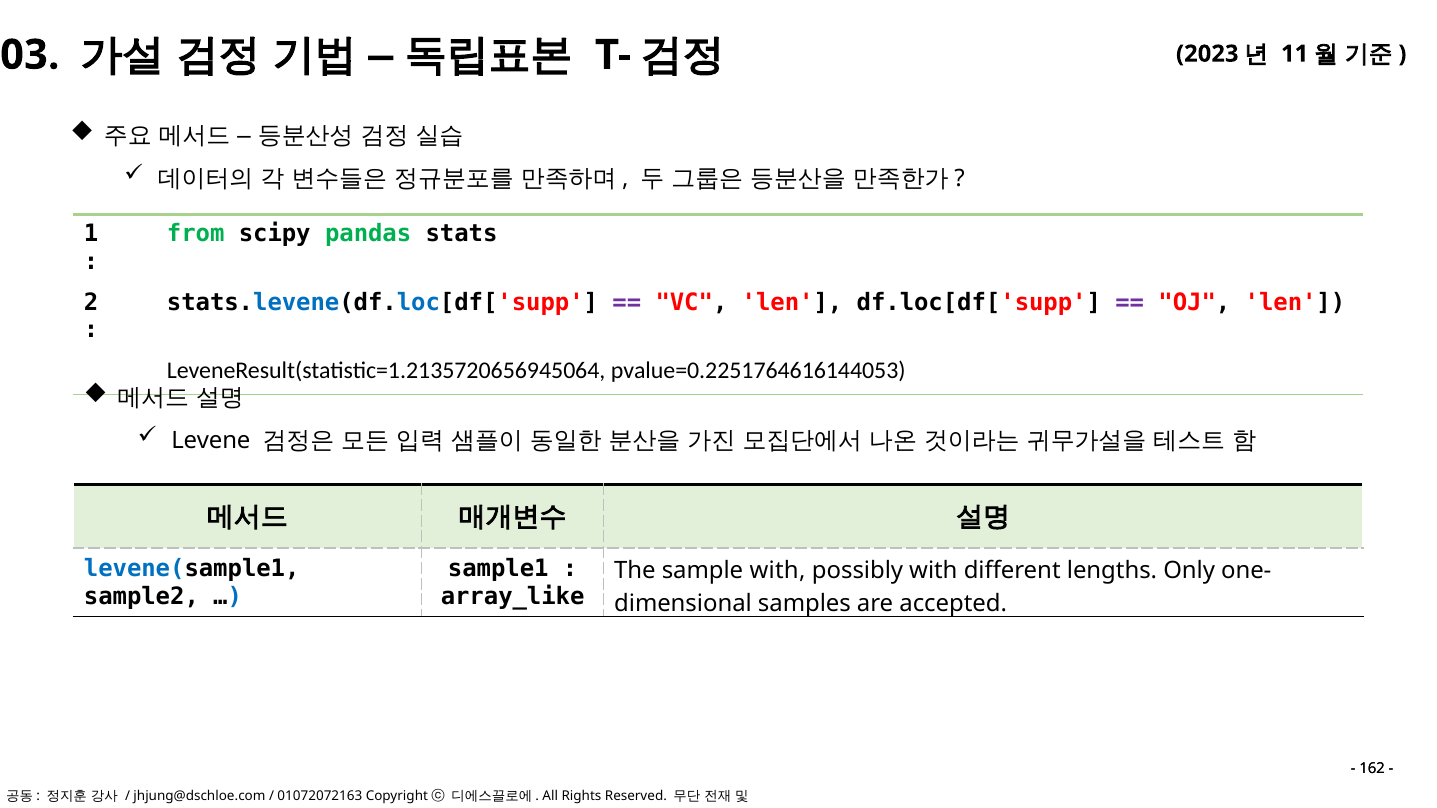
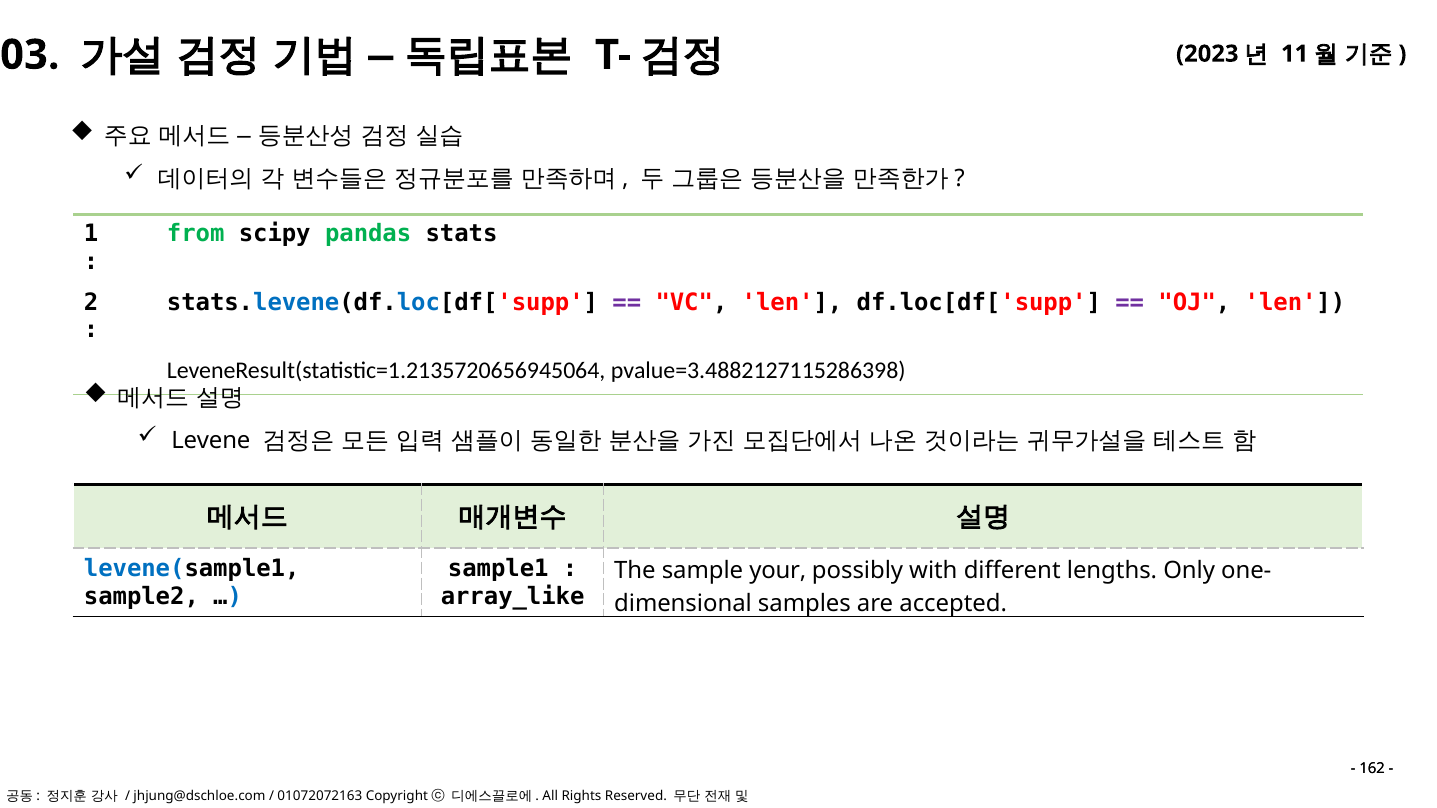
pvalue=0.2251764616144053: pvalue=0.2251764616144053 -> pvalue=3.4882127115286398 (758, 371)
sample with: with -> your (778, 571)
